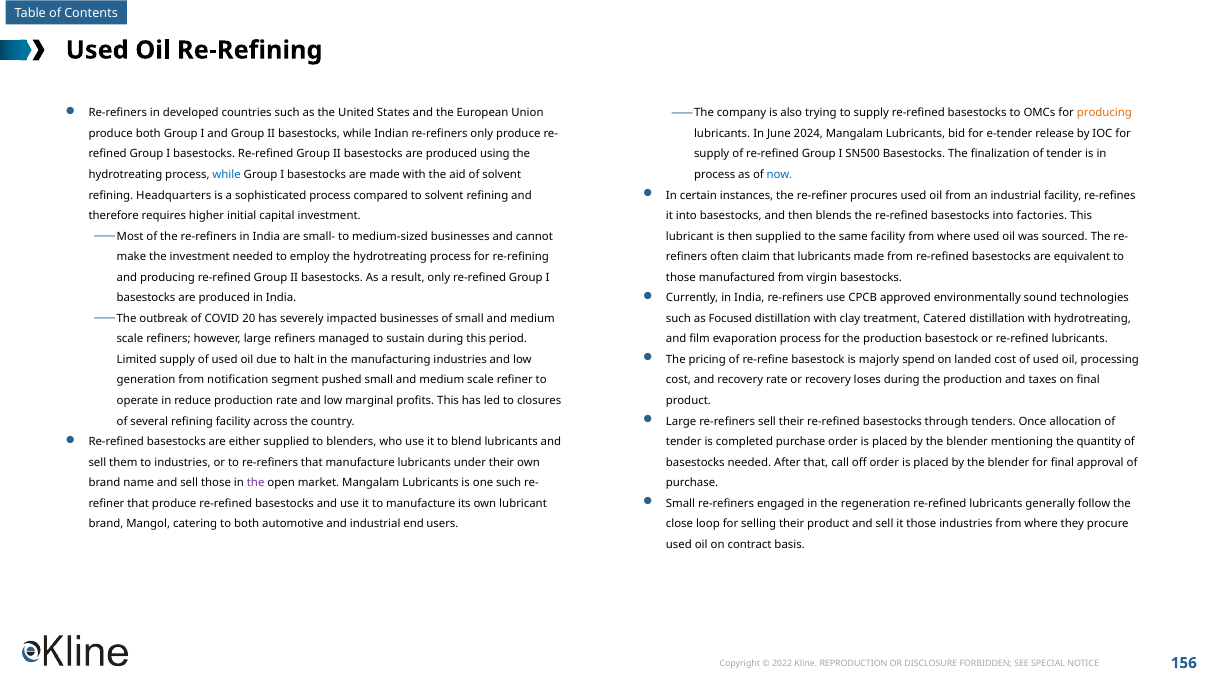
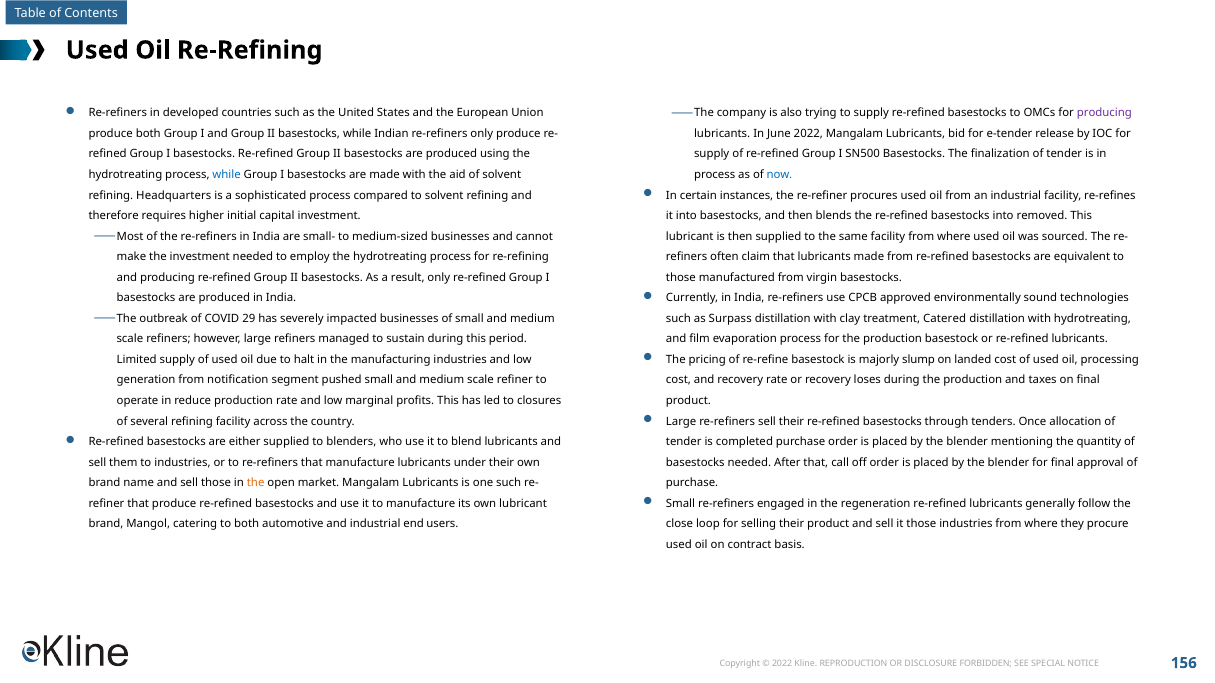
producing colour: orange -> purple (1104, 113)
June 2024: 2024 -> 2022 (808, 134)
factories: factories -> removed (1042, 216)
20: 20 -> 29 (249, 319)
Focused: Focused -> Surpass (730, 319)
spend: spend -> slump (919, 360)
the colour: purple -> orange (256, 483)
